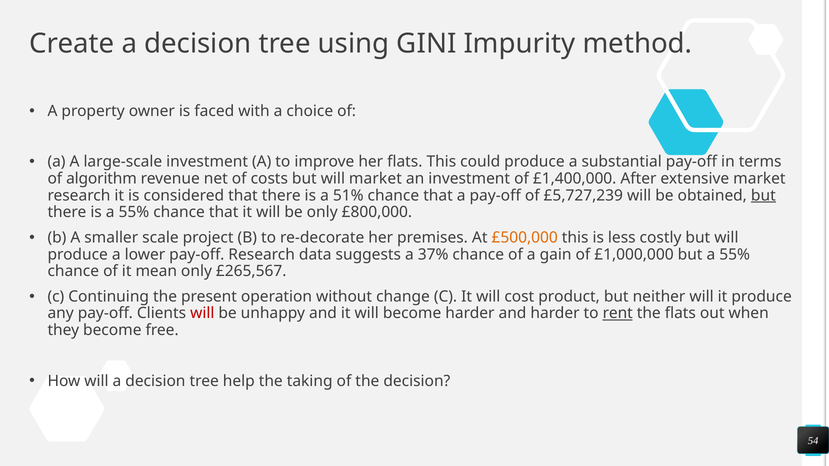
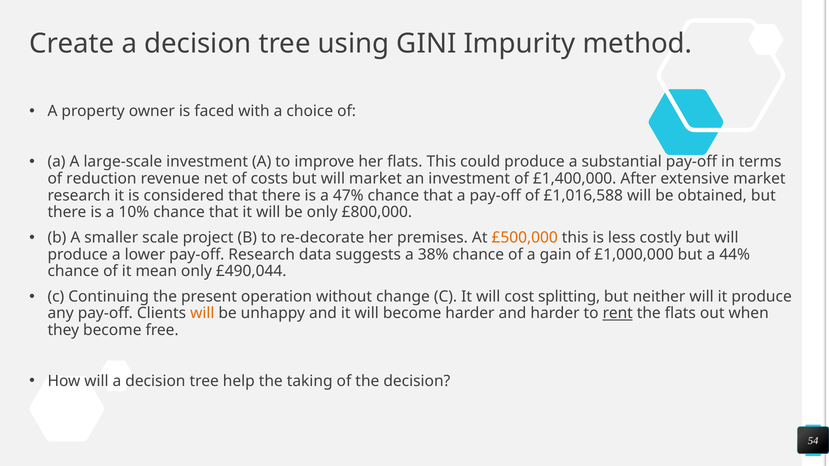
algorithm: algorithm -> reduction (101, 179)
51%: 51% -> 47% (348, 196)
£5,727,239: £5,727,239 -> £1,016,588 (583, 196)
but underline: present -> none (763, 196)
is a 55%: 55% -> 10% (134, 212)
37%: 37% -> 38% (433, 255)
but a 55%: 55% -> 44% (735, 255)
£265,567: £265,567 -> £490,044 (251, 271)
product: product -> splitting (569, 297)
will colour: red -> orange (202, 314)
